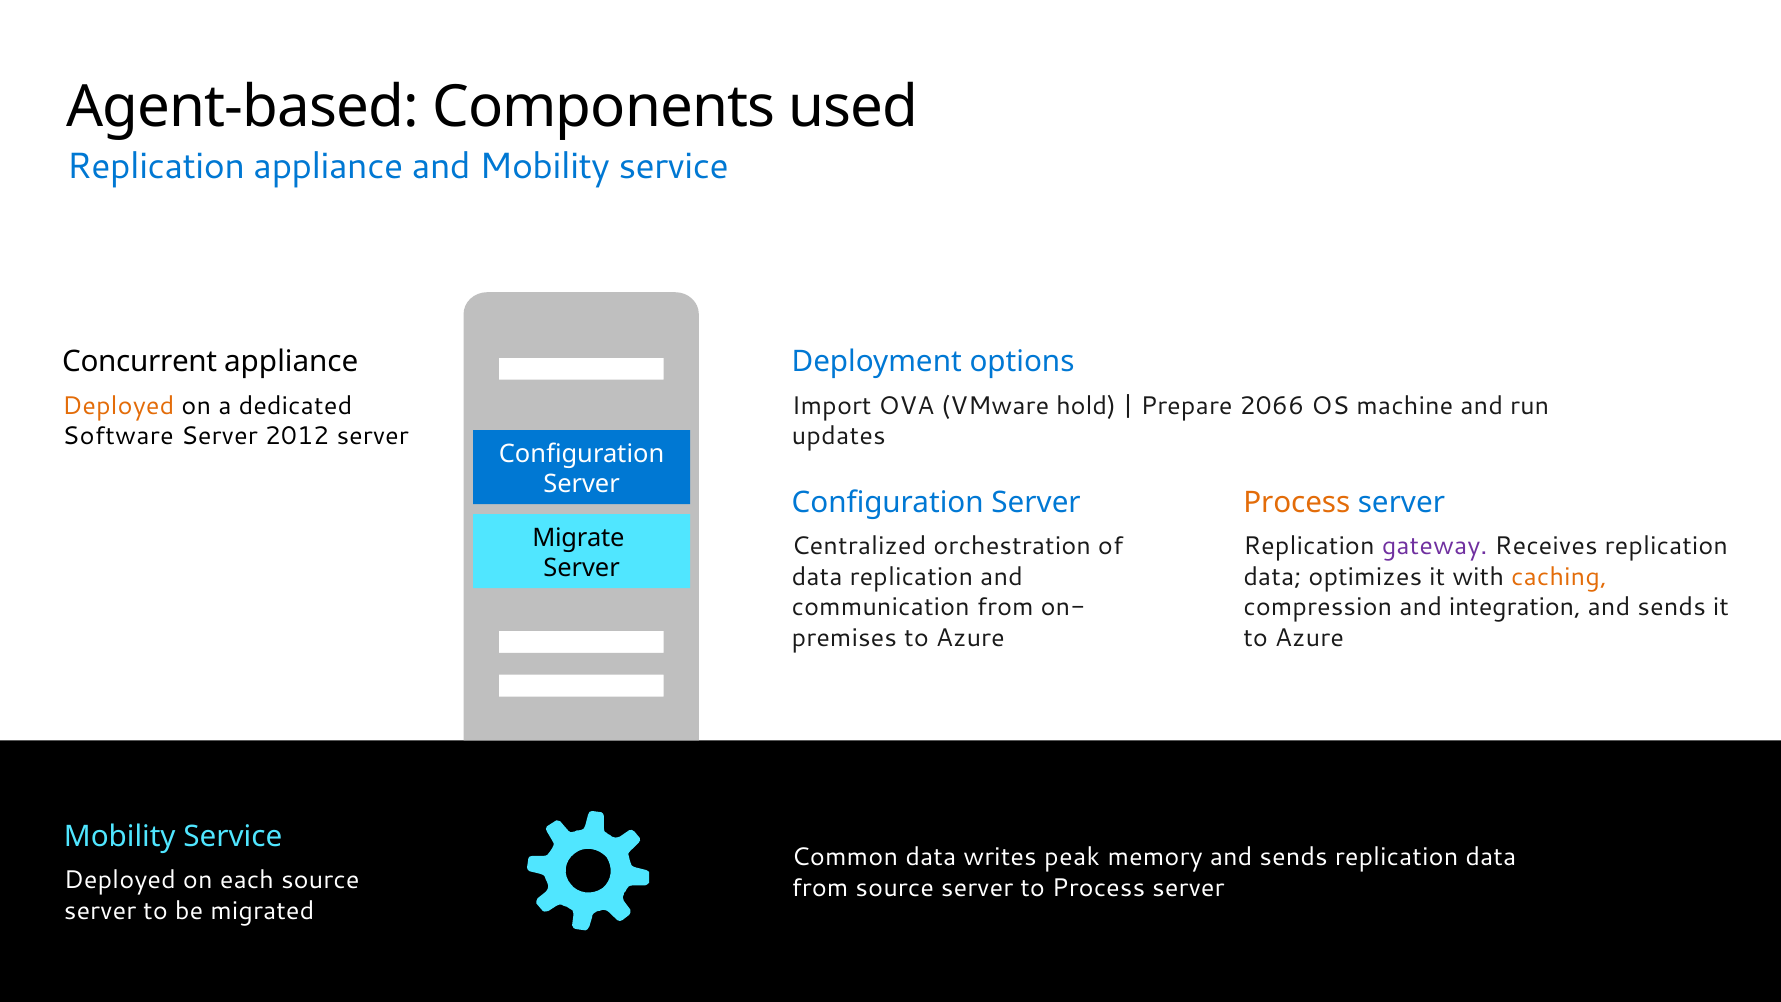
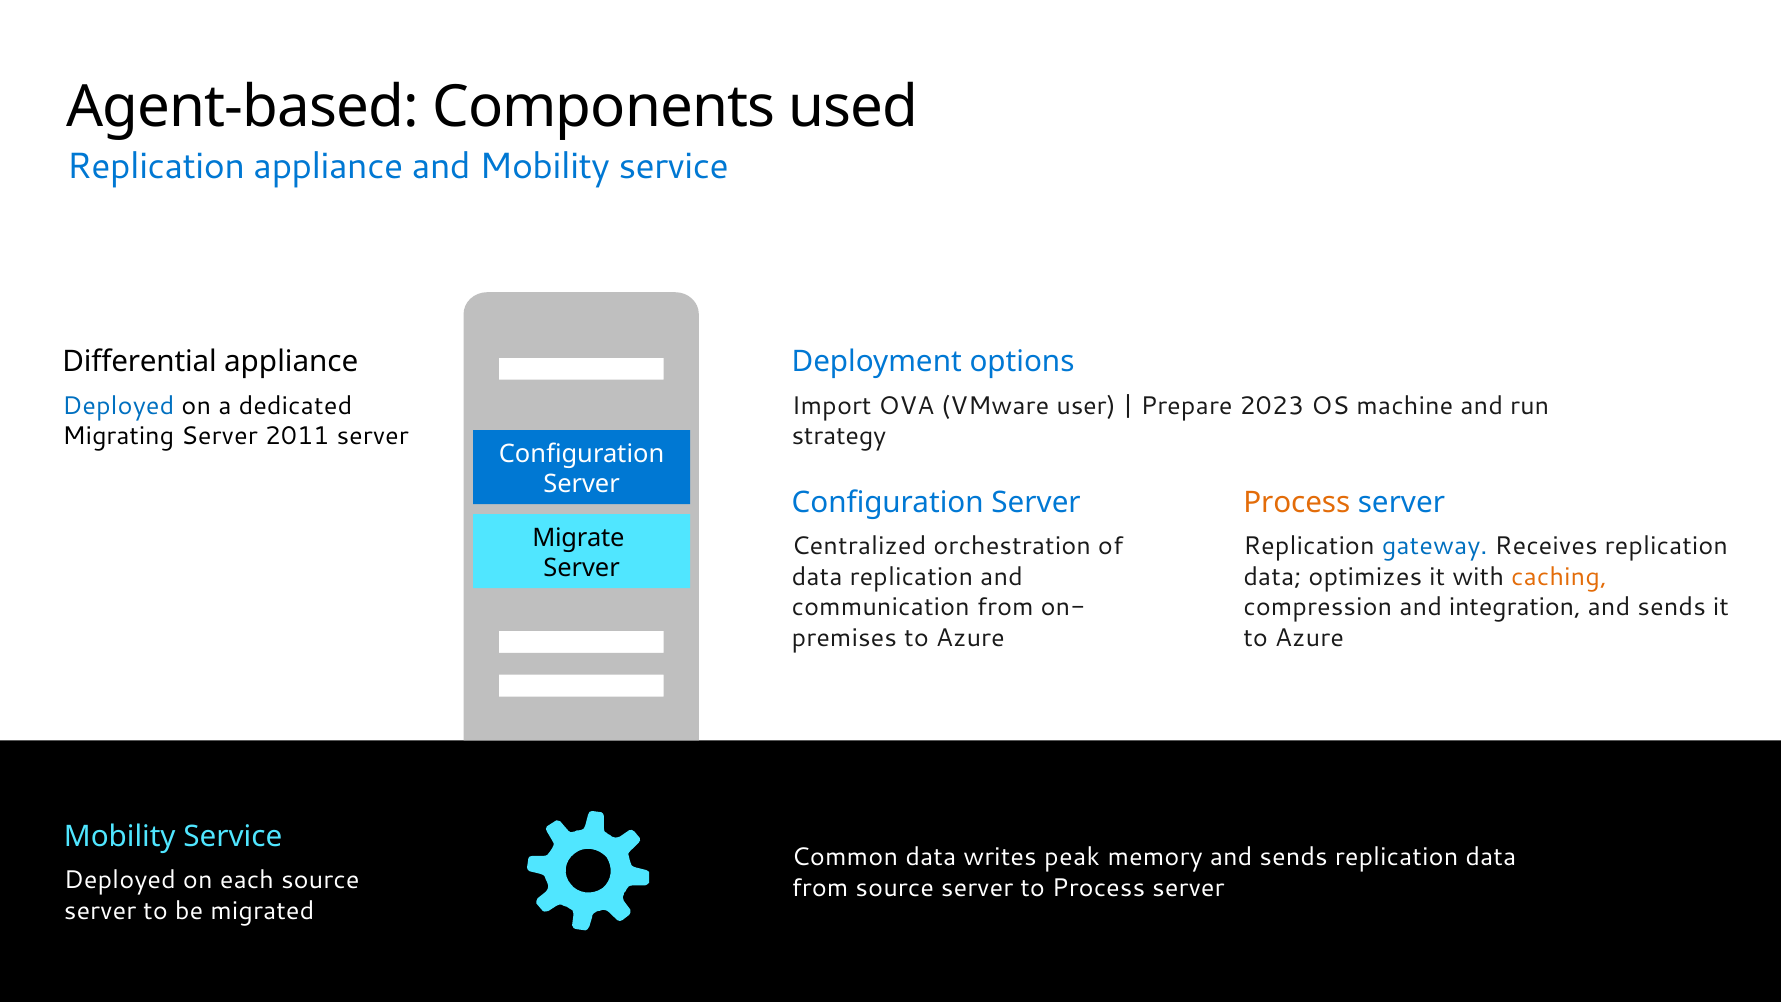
Concurrent: Concurrent -> Differential (140, 362)
Deployed colour: orange -> blue (118, 406)
hold: hold -> user (1086, 406)
2066: 2066 -> 2023 (1272, 406)
Software: Software -> Migrating (118, 436)
2012: 2012 -> 2011 (297, 436)
updates: updates -> strategy (839, 436)
gateway colour: purple -> blue (1435, 546)
